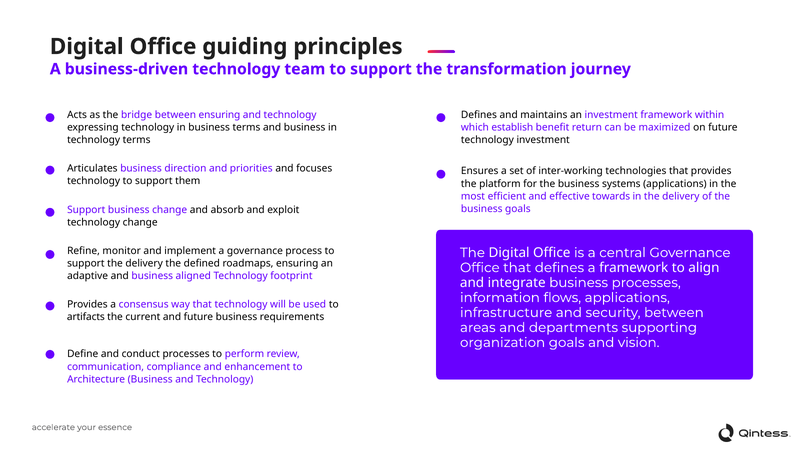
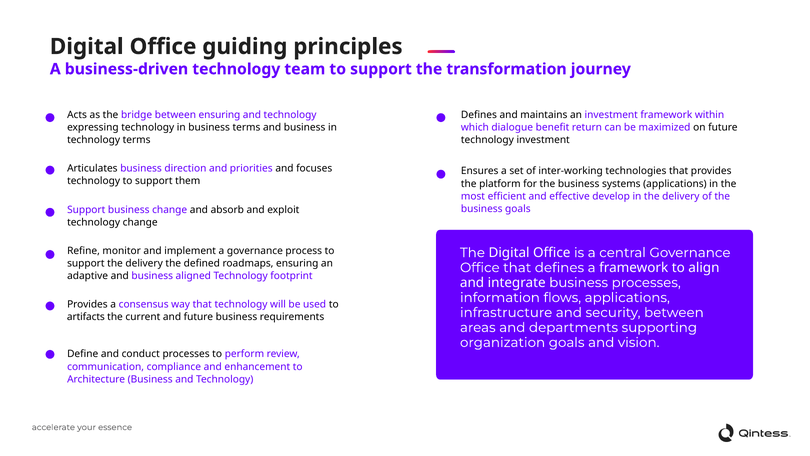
establish: establish -> dialogue (512, 127)
towards: towards -> develop (611, 196)
